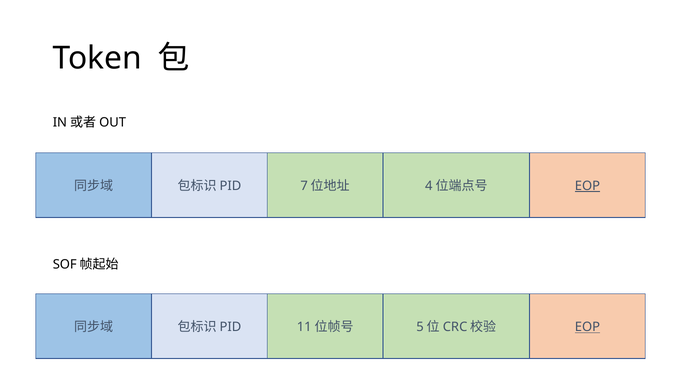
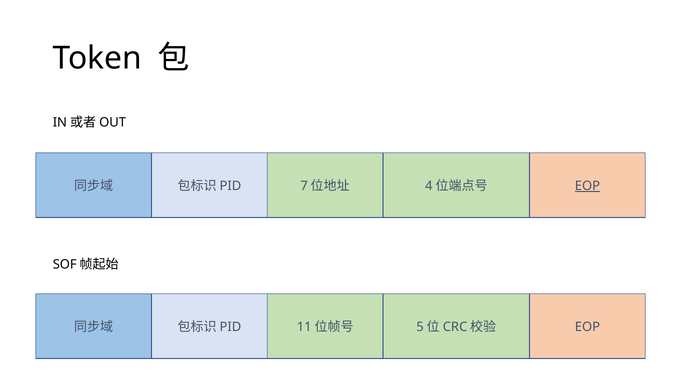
EOP underline: present -> none (587, 327)
